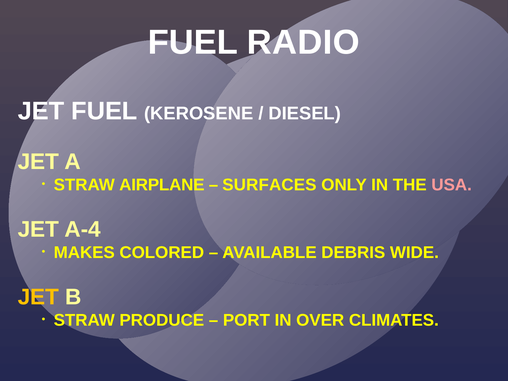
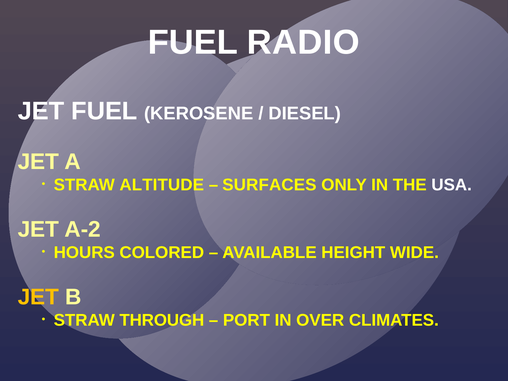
AIRPLANE: AIRPLANE -> ALTITUDE (162, 185)
USA colour: pink -> white (452, 185)
A-4: A-4 -> A-2 (83, 229)
MAKES: MAKES -> HOURS (84, 253)
DEBRIS: DEBRIS -> HEIGHT (353, 253)
PRODUCE: PRODUCE -> THROUGH (162, 320)
